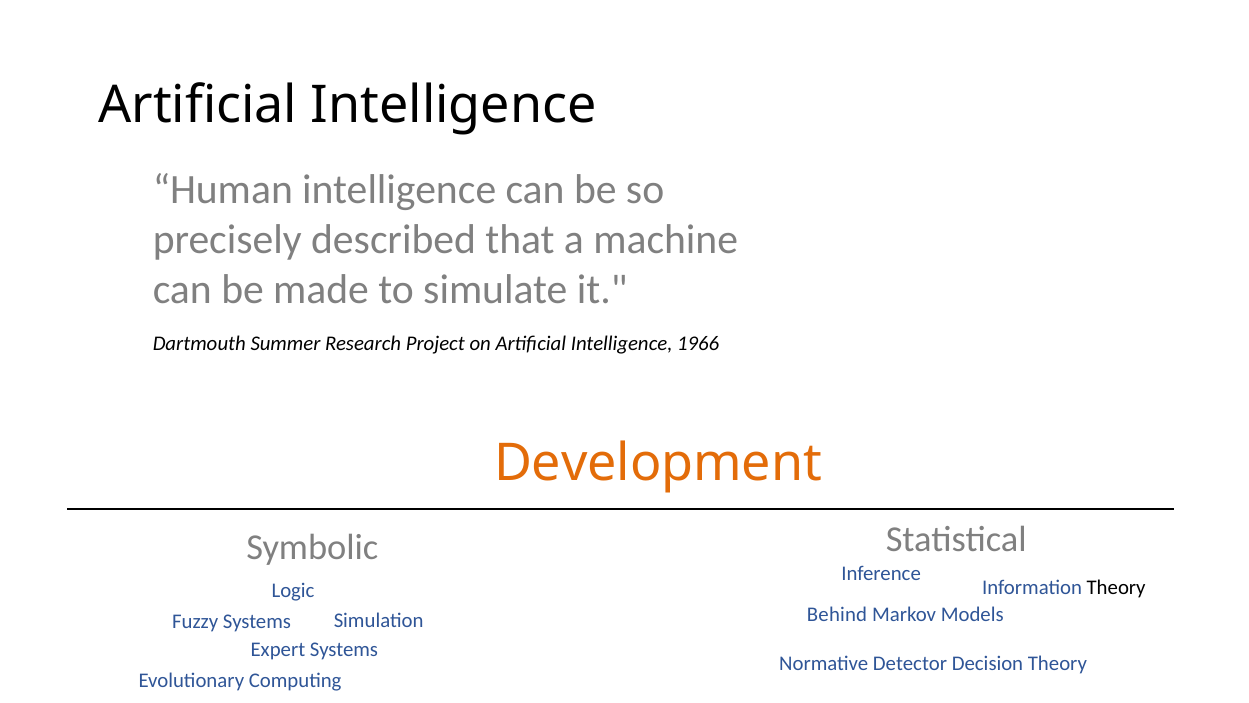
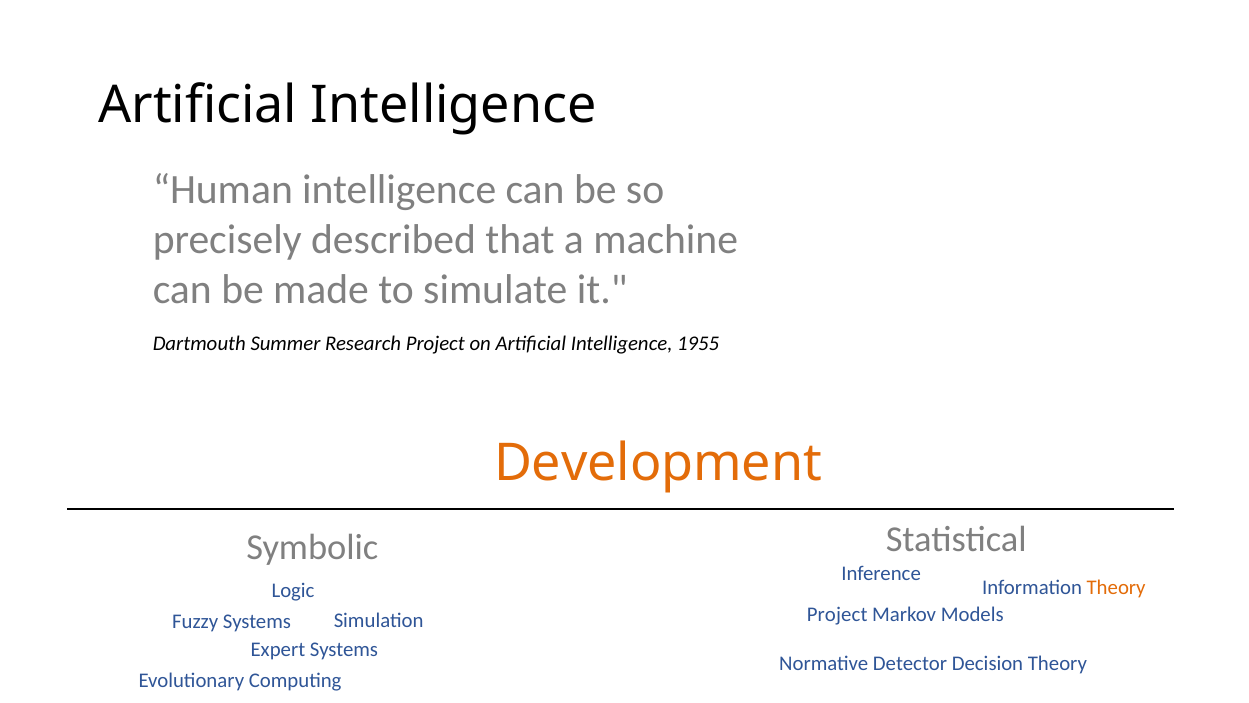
1966: 1966 -> 1955 (698, 344)
Theory colour: black -> orange (1116, 588)
Behind: Behind -> Project (837, 614)
